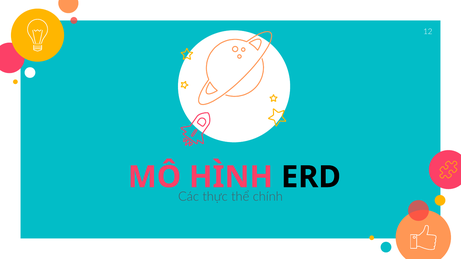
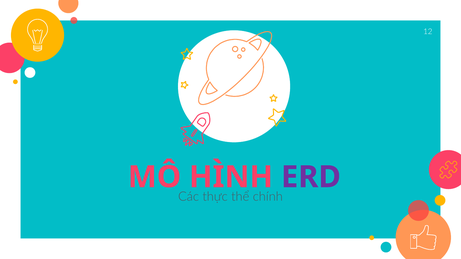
ERD colour: black -> purple (311, 177)
